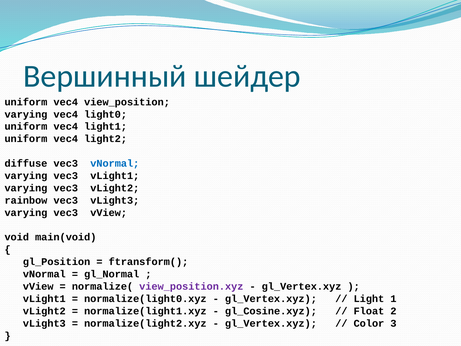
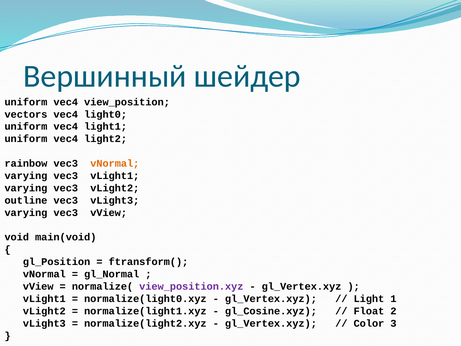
varying: varying -> vectors (26, 114)
diffuse: diffuse -> rainbow (26, 163)
vNormal colour: blue -> orange (115, 163)
rainbow: rainbow -> outline (26, 200)
